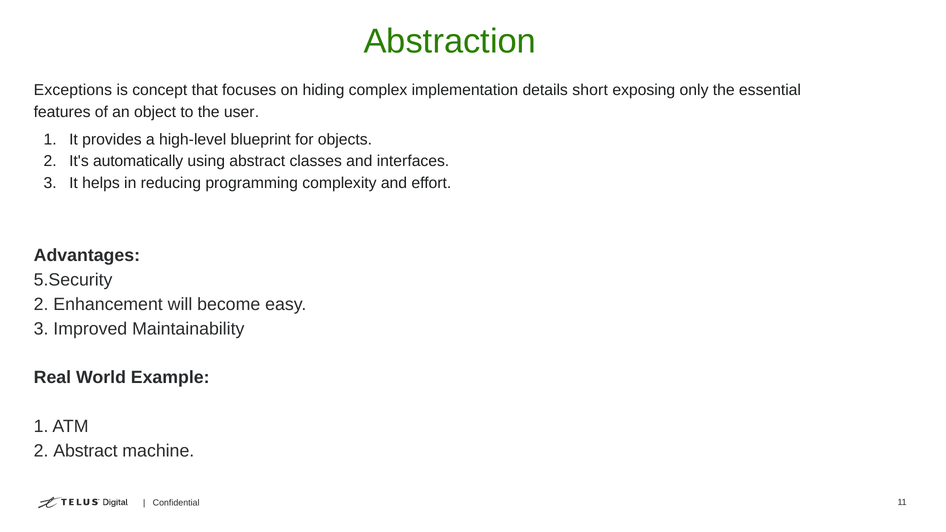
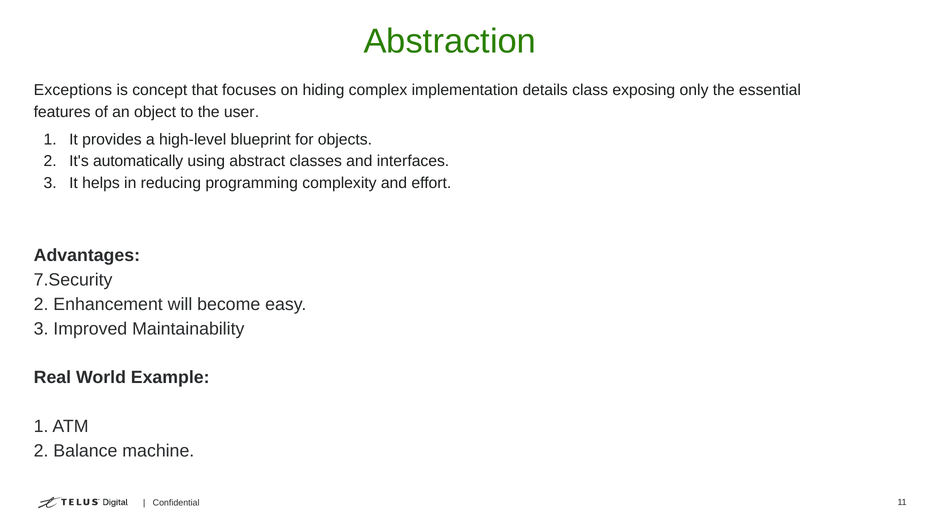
short: short -> class (590, 90)
5.Security: 5.Security -> 7.Security (73, 280)
2 Abstract: Abstract -> Balance (85, 451)
